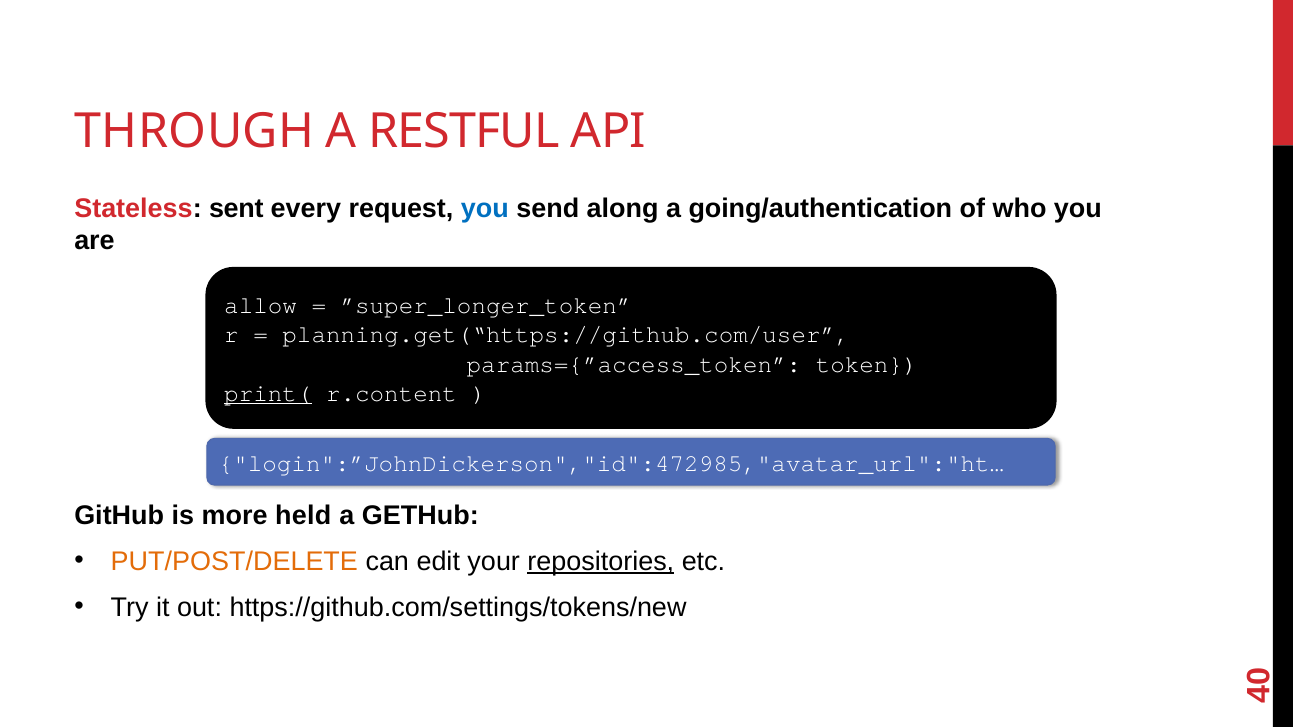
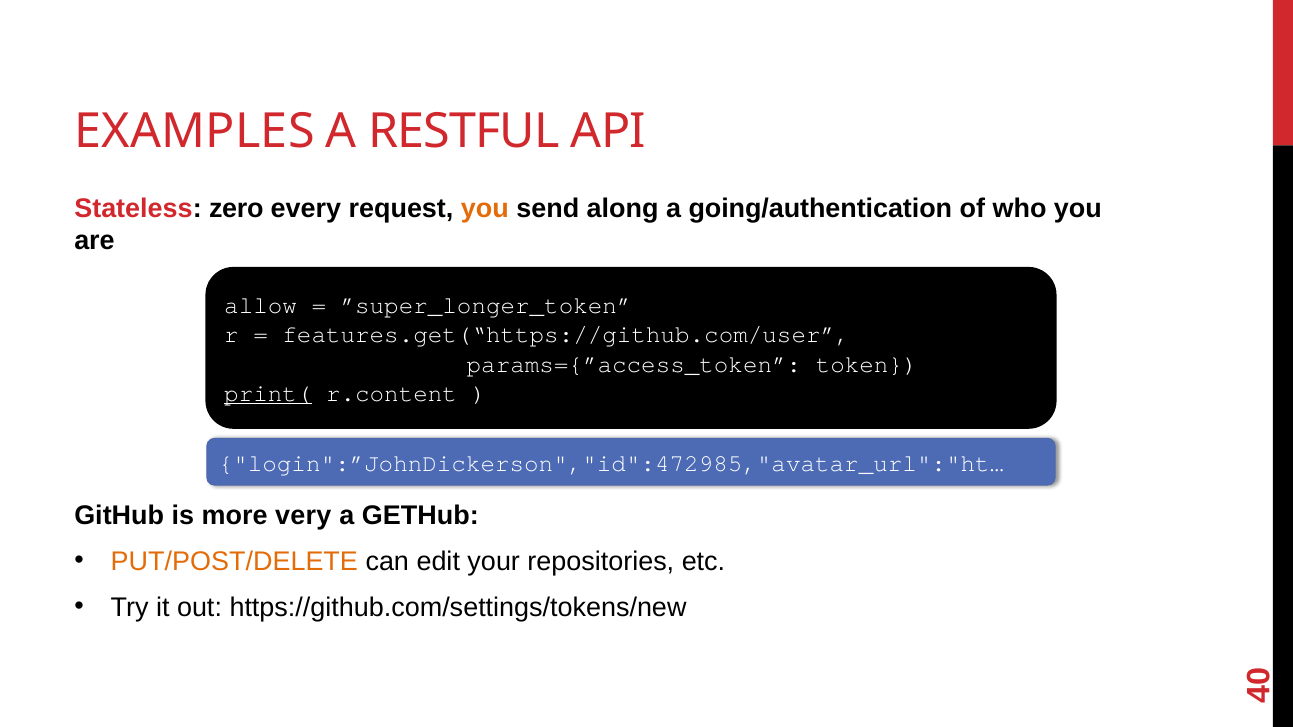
THROUGH: THROUGH -> EXAMPLES (195, 131)
sent: sent -> zero (236, 209)
you colour: blue -> orange (485, 209)
planning.get(“https://github.com/user: planning.get(“https://github.com/user -> features.get(“https://github.com/user (566, 335)
held: held -> very (303, 516)
repositories underline: present -> none (601, 562)
